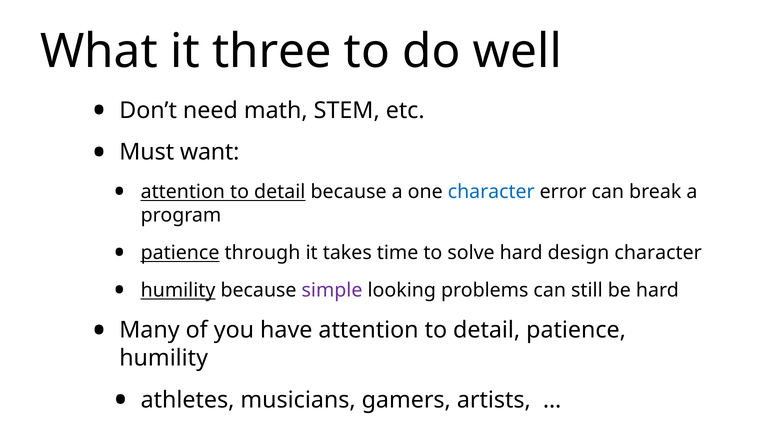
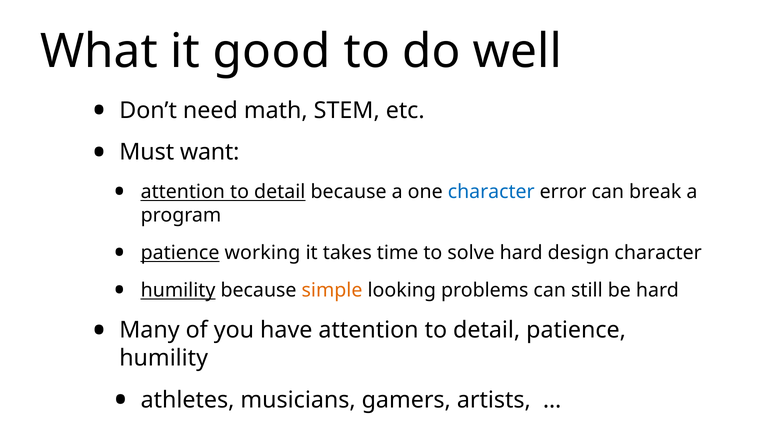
three: three -> good (272, 52)
through: through -> working (262, 253)
simple colour: purple -> orange (332, 291)
